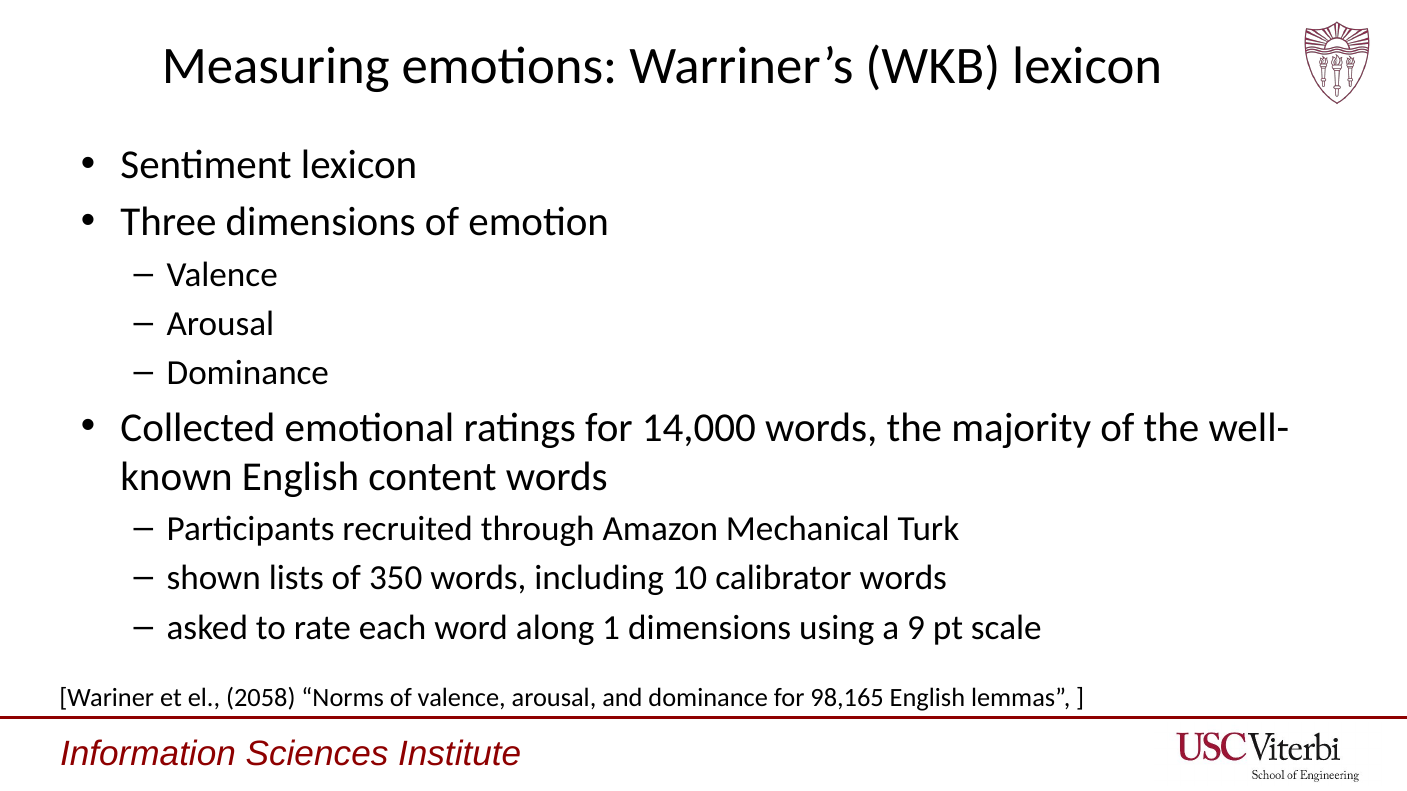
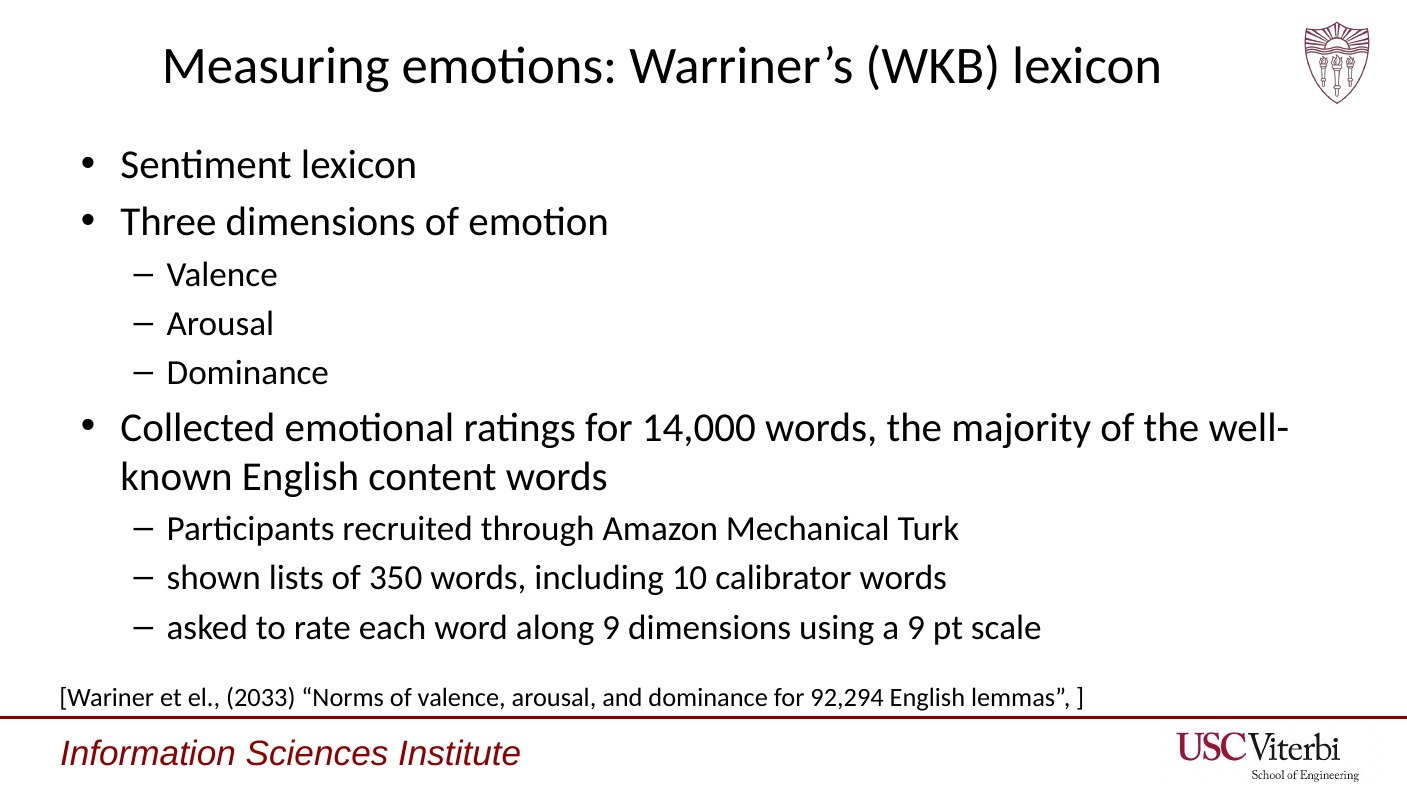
along 1: 1 -> 9 (611, 628)
2058: 2058 -> 2033 (261, 698)
98,165: 98,165 -> 92,294 (847, 698)
